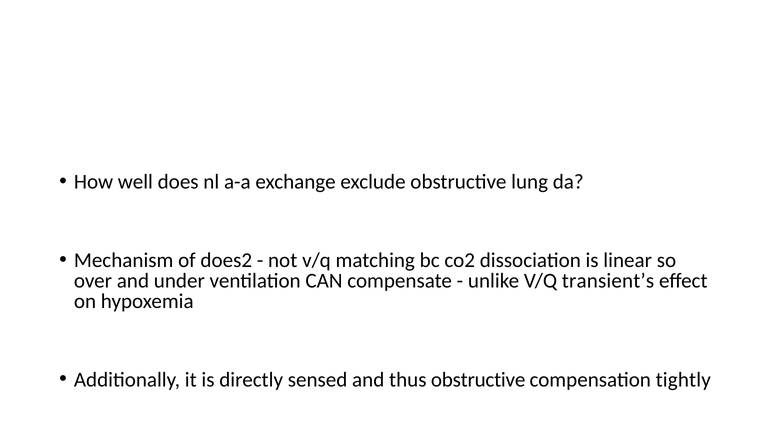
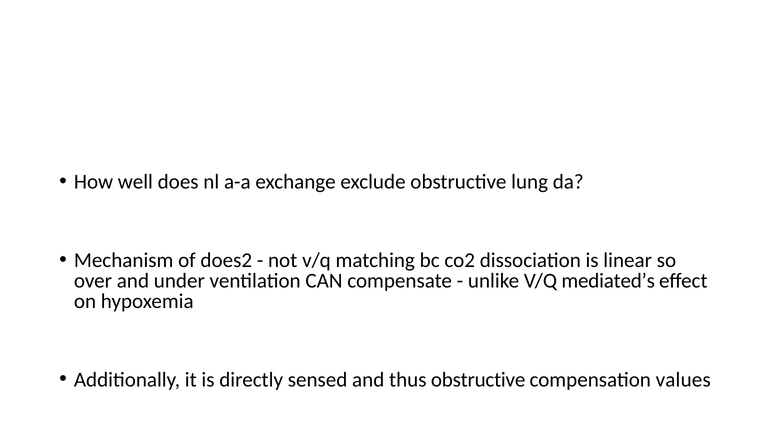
transient’s: transient’s -> mediated’s (608, 281)
tightly: tightly -> values (683, 379)
